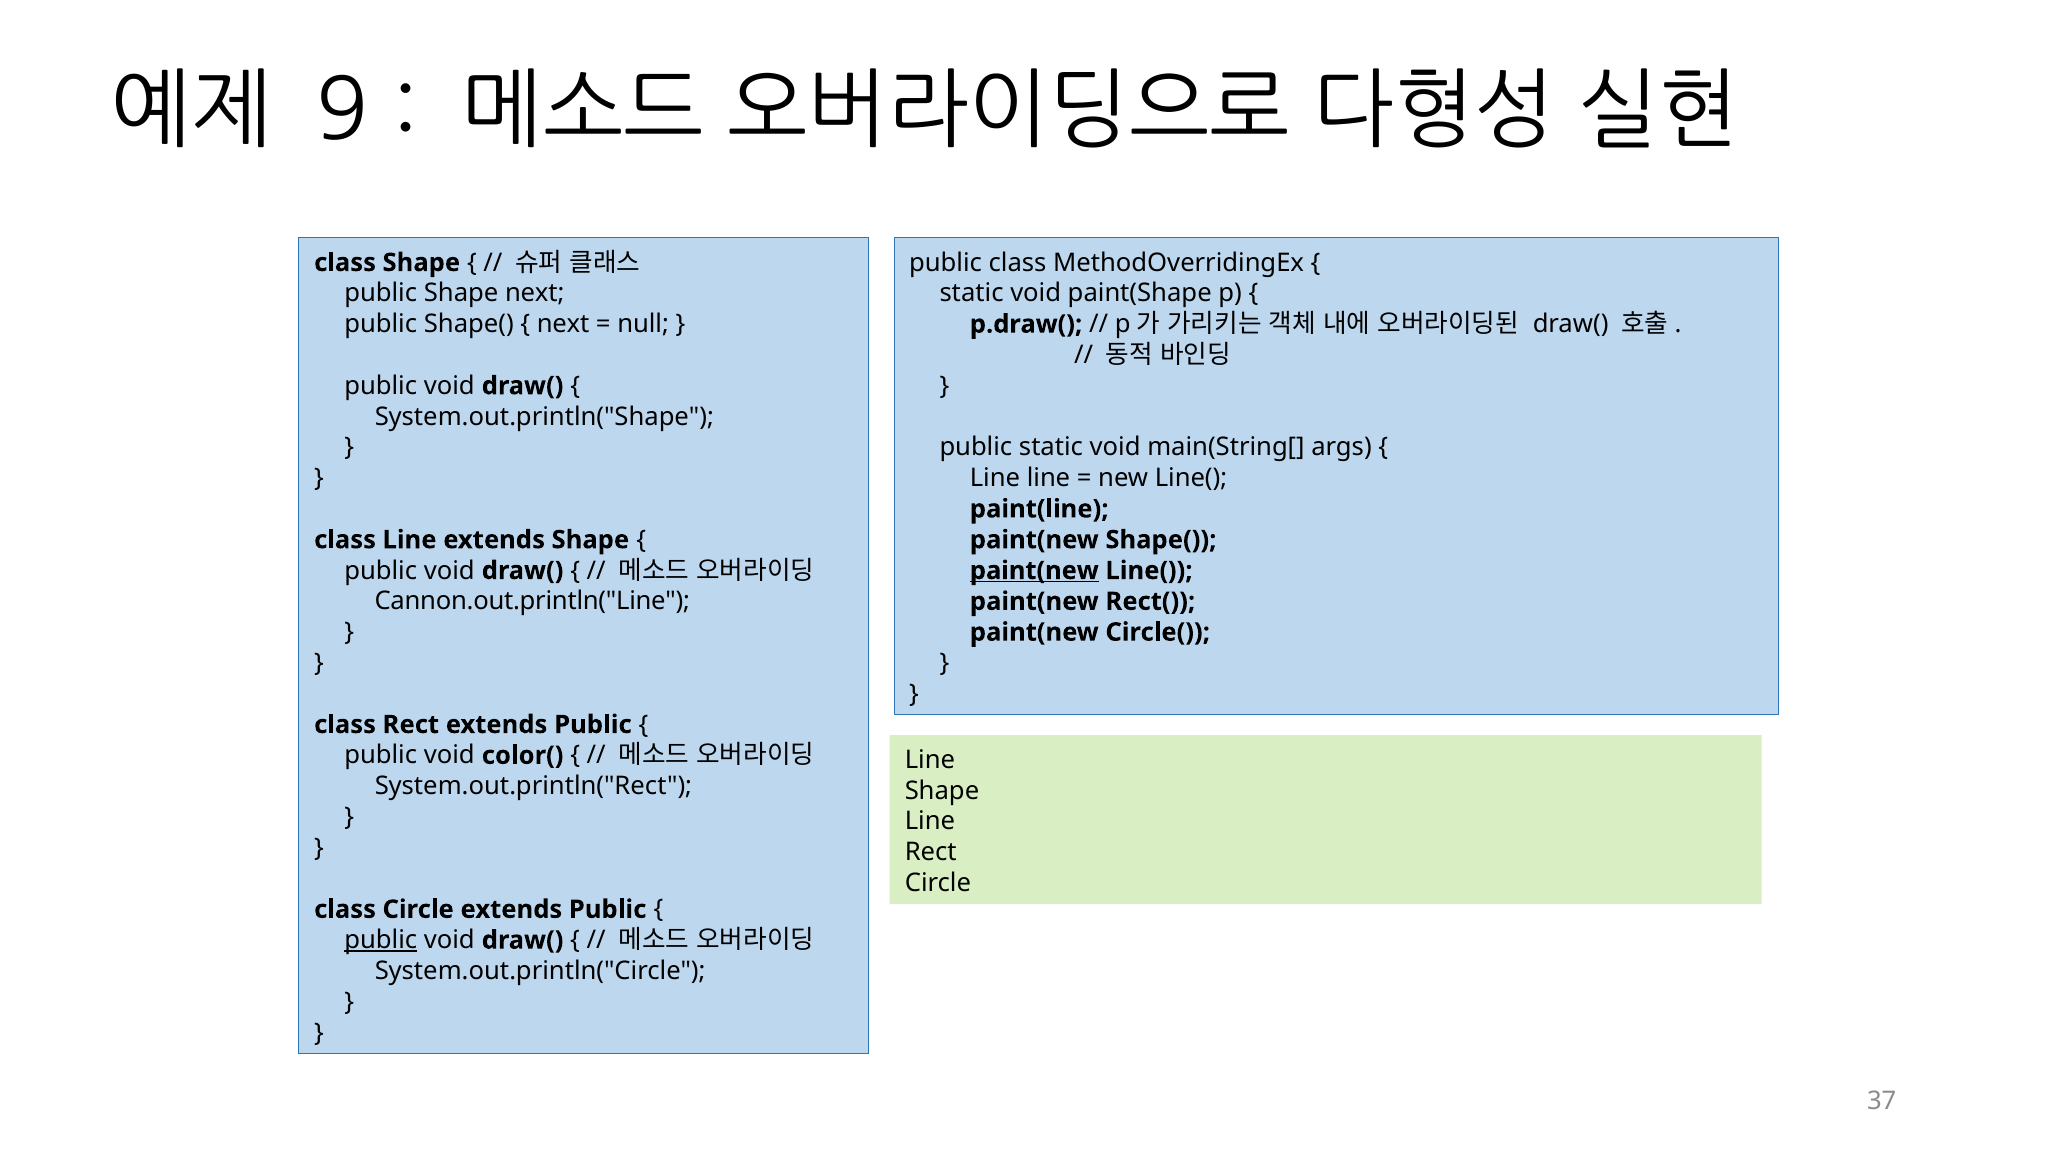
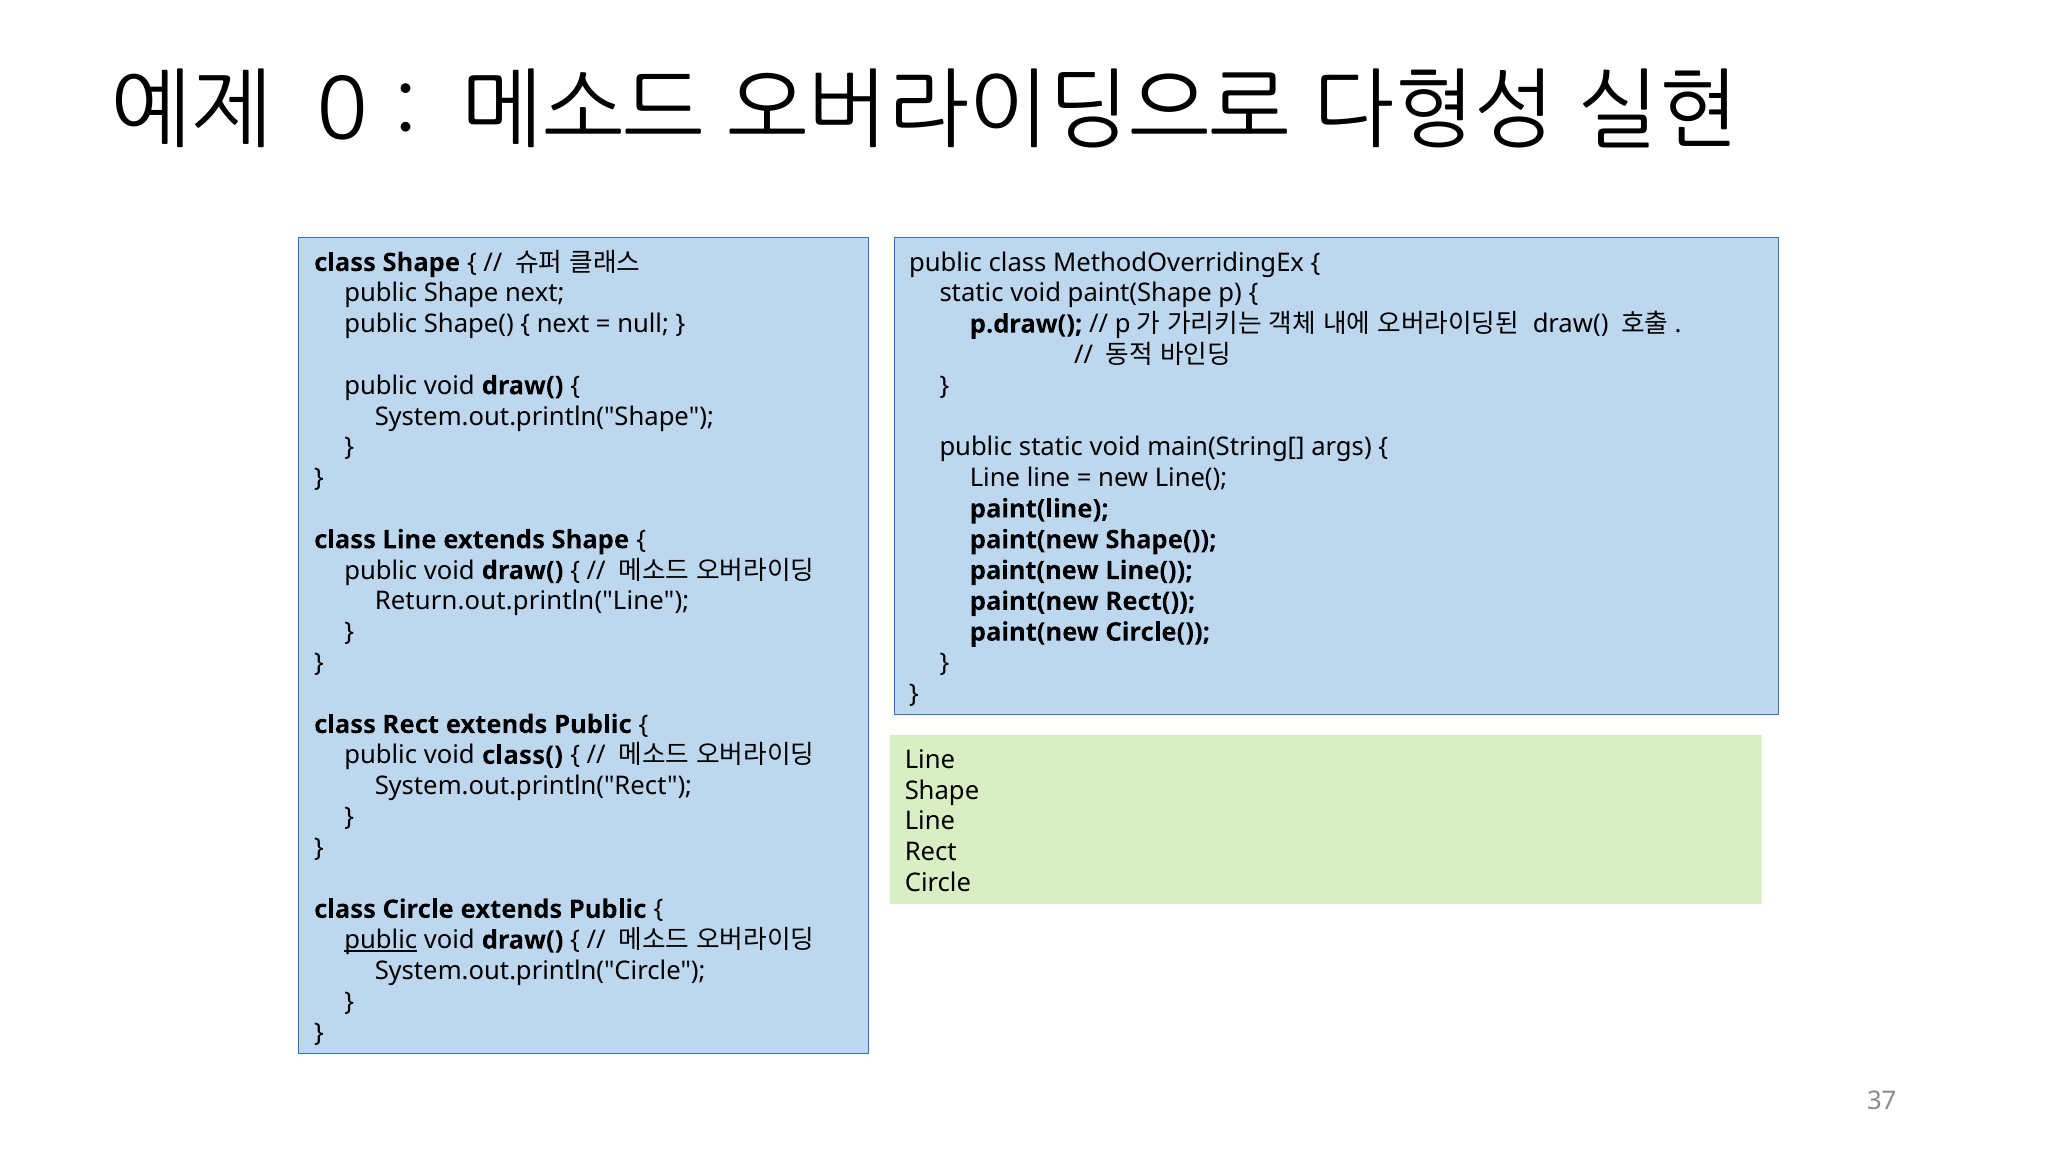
9: 9 -> 0 (343, 111)
paint(new underline: present -> none (1034, 571)
Cannon.out.println("Line: Cannon.out.println("Line -> Return.out.println("Line (532, 601)
color(: color( -> class( (522, 755)
